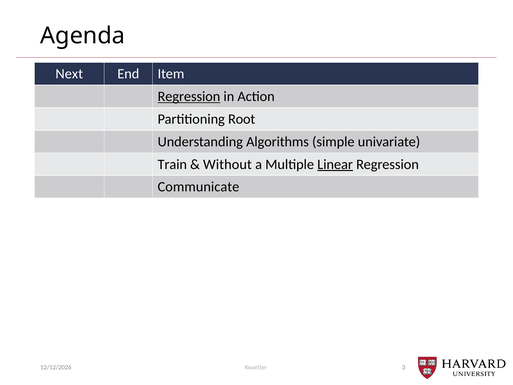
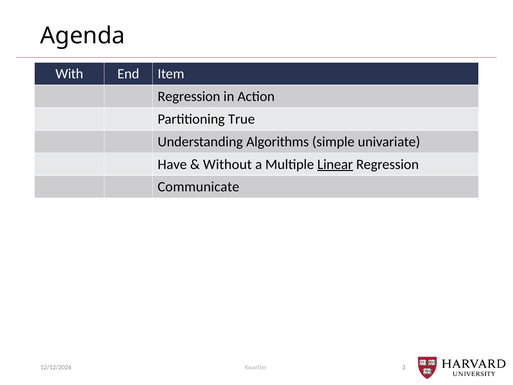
Next: Next -> With (69, 74)
Regression underline: present -> none (189, 96)
Root: Root -> True (242, 119)
Train: Train -> Have (172, 164)
